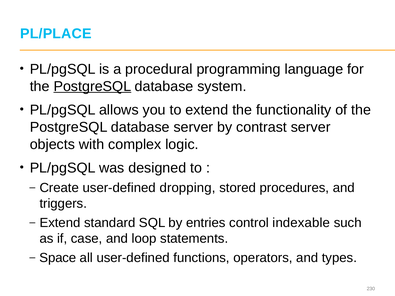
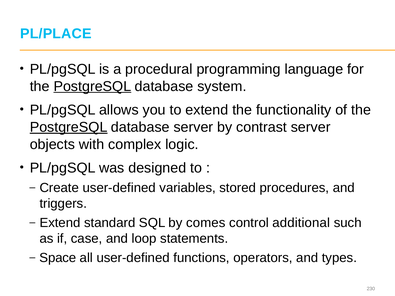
PostgreSQL underline: none -> present (69, 127)
dropping: dropping -> variables (188, 188)
entries: entries -> comes (206, 223)
indexable: indexable -> additional (301, 223)
